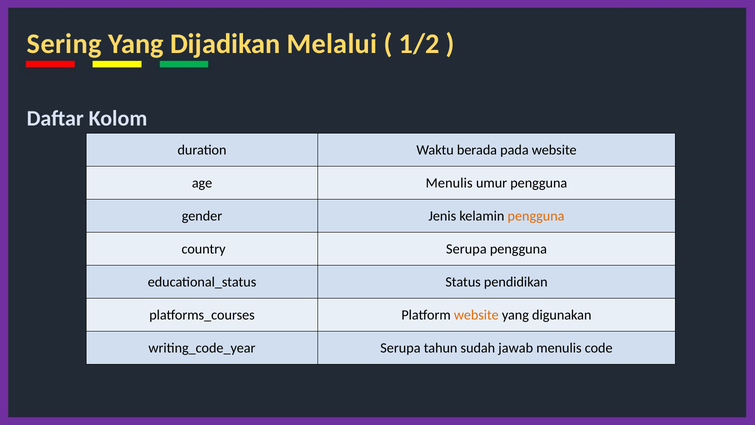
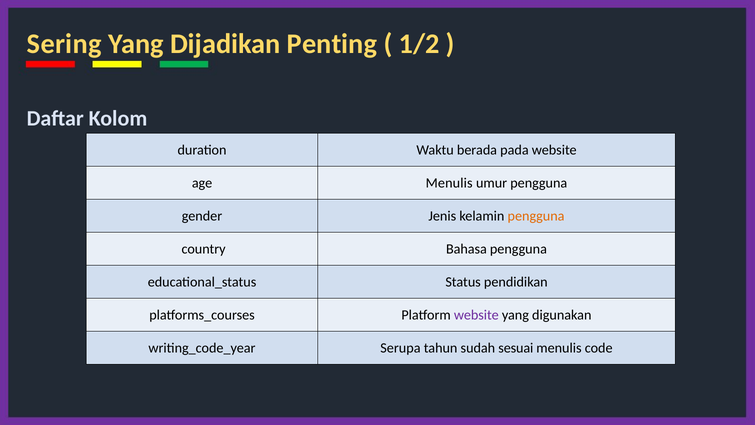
Melalui: Melalui -> Penting (332, 44)
country Serupa: Serupa -> Bahasa (466, 249)
website colour: orange -> purple (476, 315)
jawab: jawab -> sesuai (516, 348)
